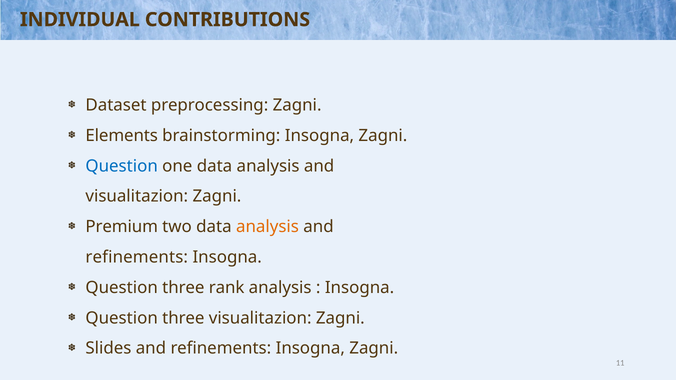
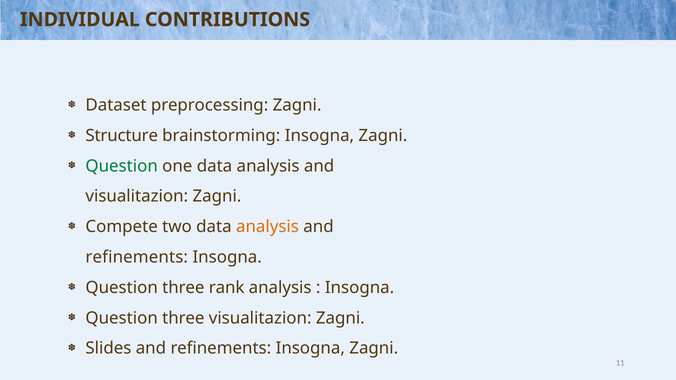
Elements: Elements -> Structure (122, 136)
Question colour: blue -> green (122, 166)
Premium: Premium -> Compete (122, 227)
